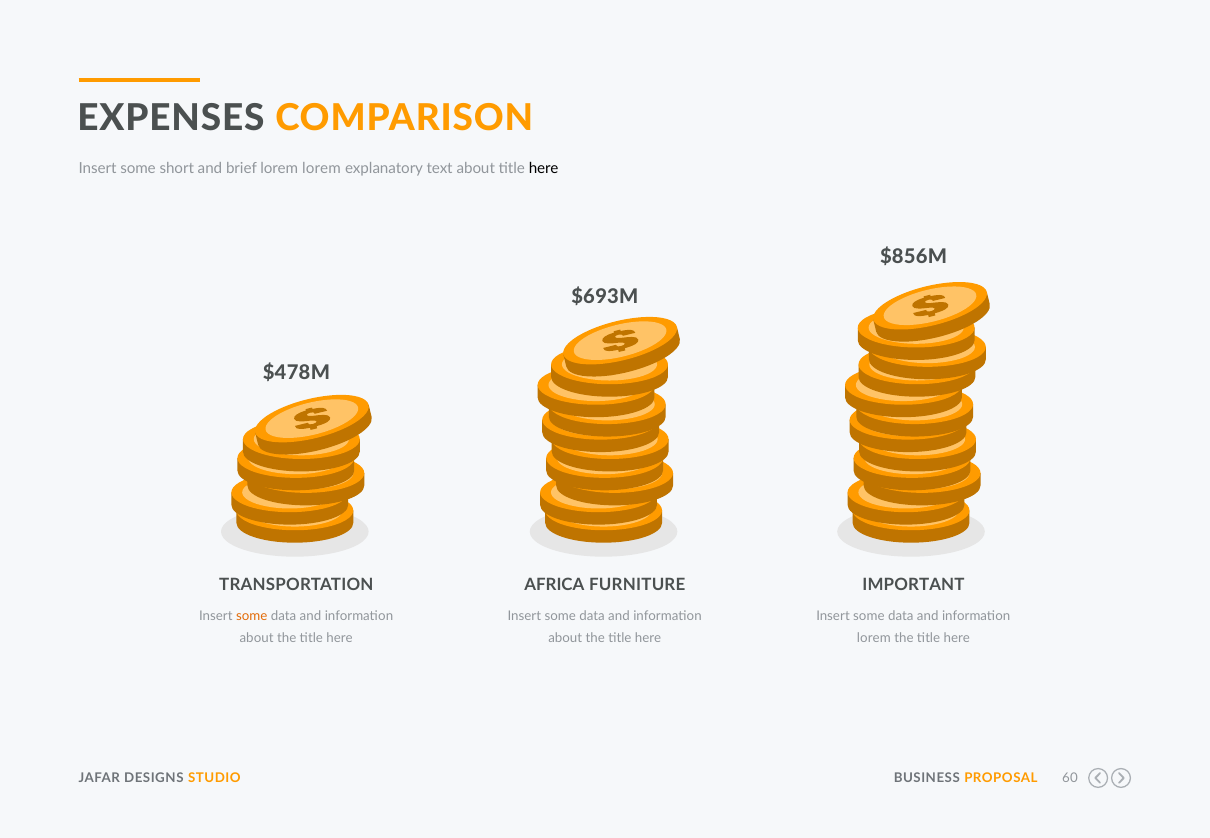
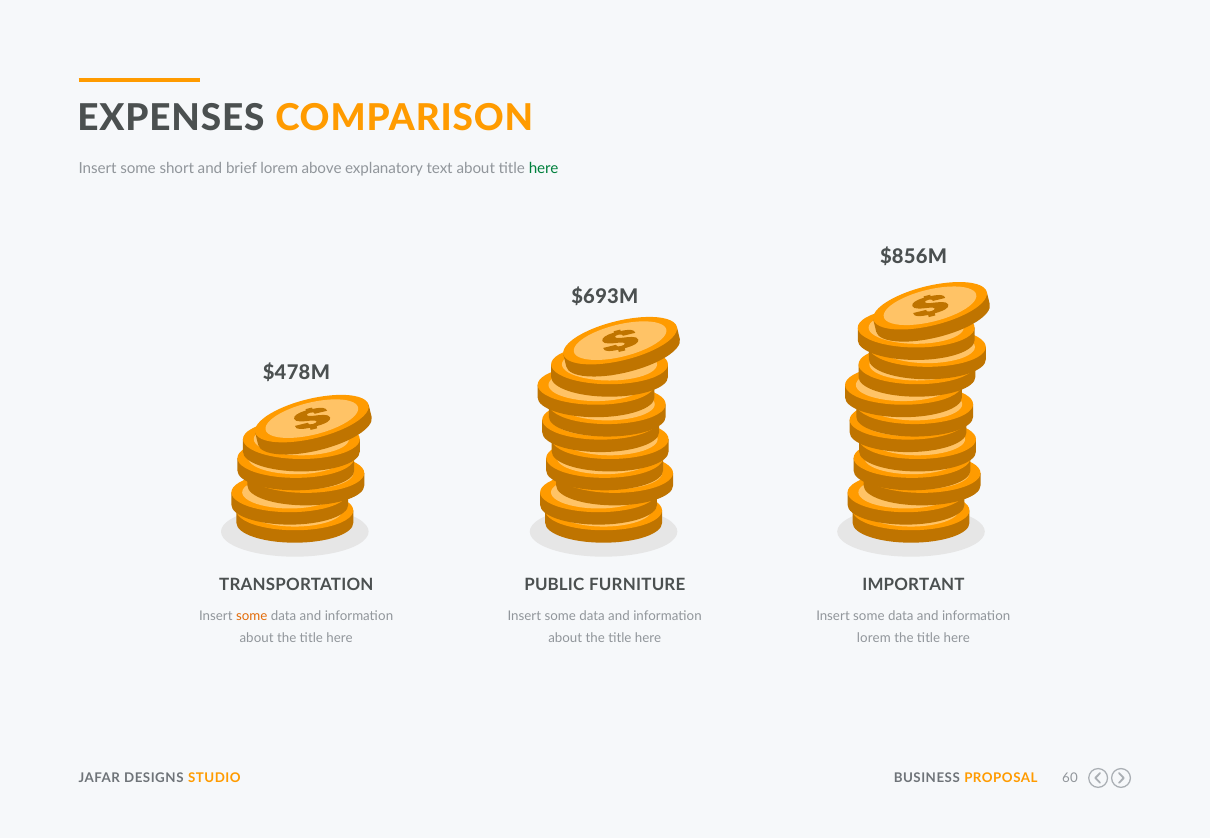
lorem lorem: lorem -> above (322, 168)
here colour: black -> green (544, 168)
AFRICA: AFRICA -> PUBLIC (554, 585)
